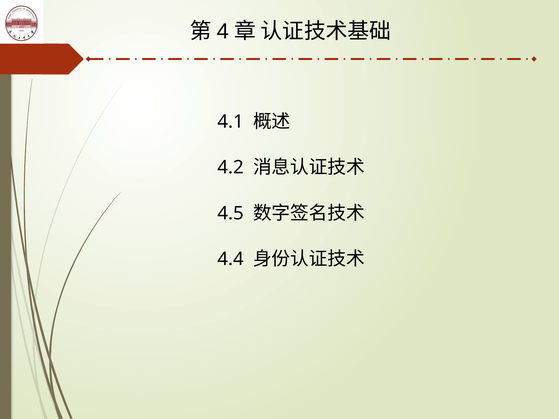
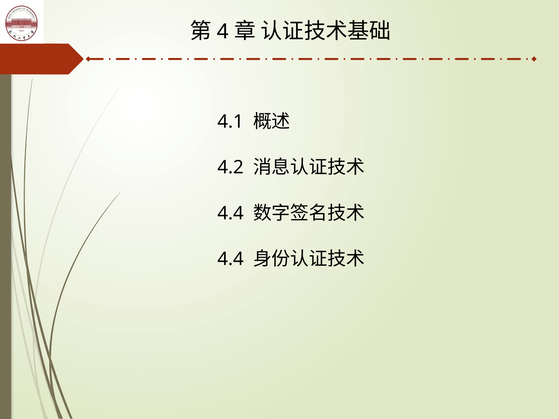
4.5: 4.5 -> 4.4 (231, 213)
